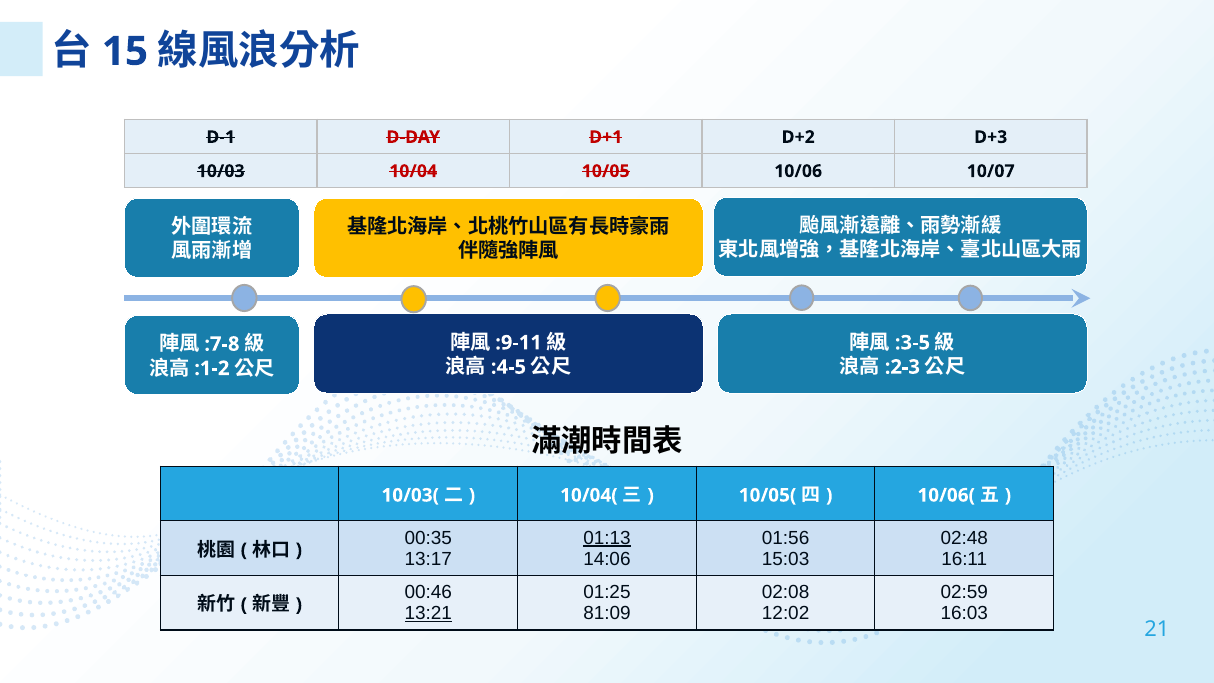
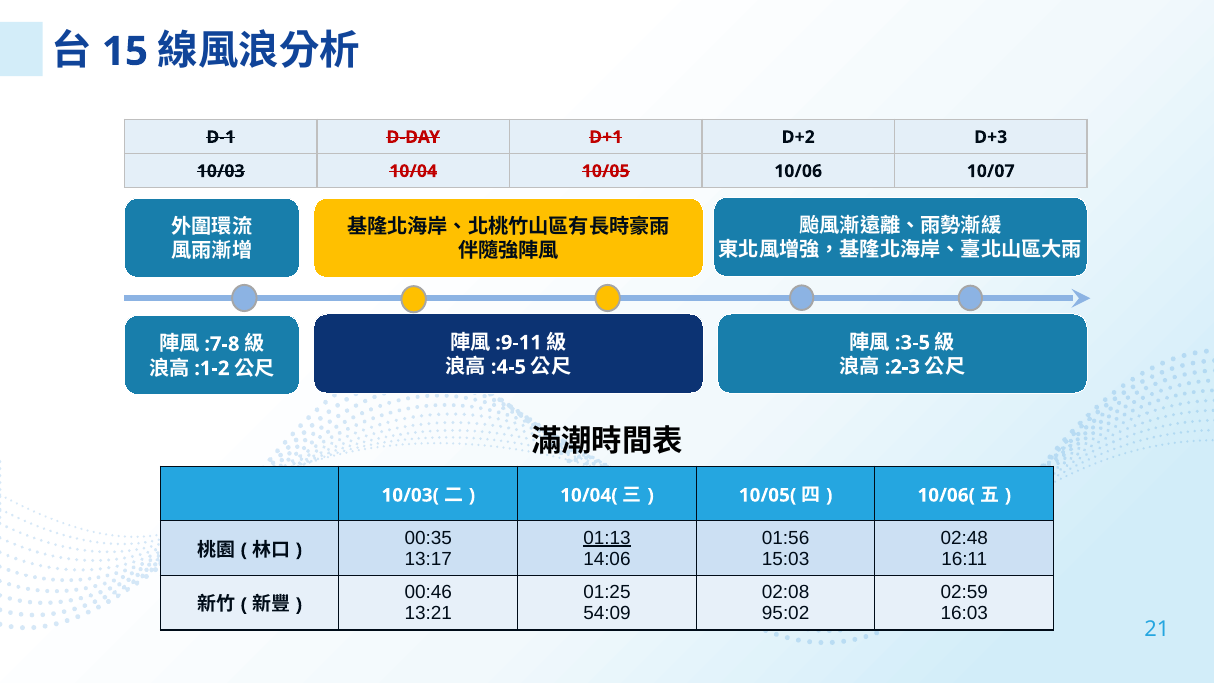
13:21 underline: present -> none (428, 613)
81:09: 81:09 -> 54:09 (607, 613)
12:02: 12:02 -> 95:02 (786, 613)
